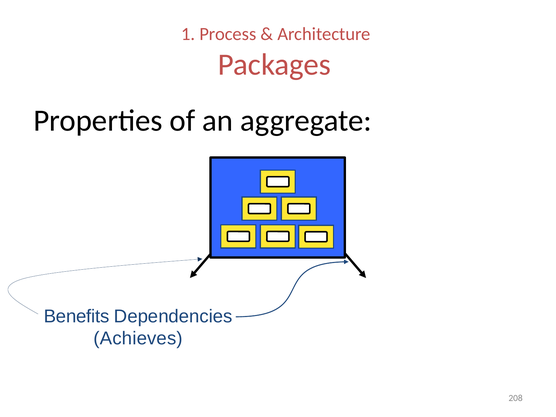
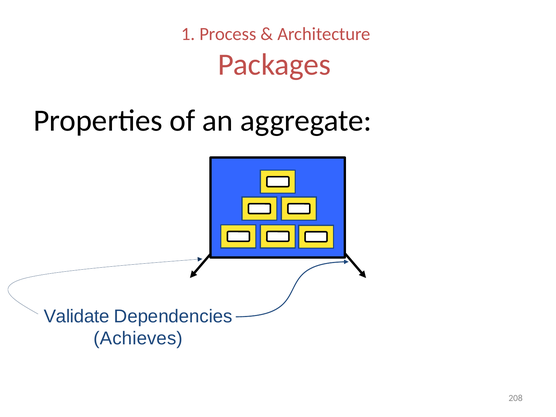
Benefits: Benefits -> Validate (77, 316)
